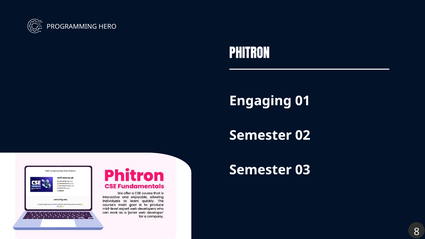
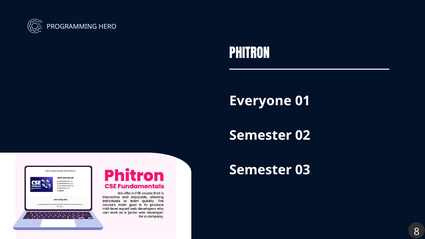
Engaging: Engaging -> Everyone (260, 101)
